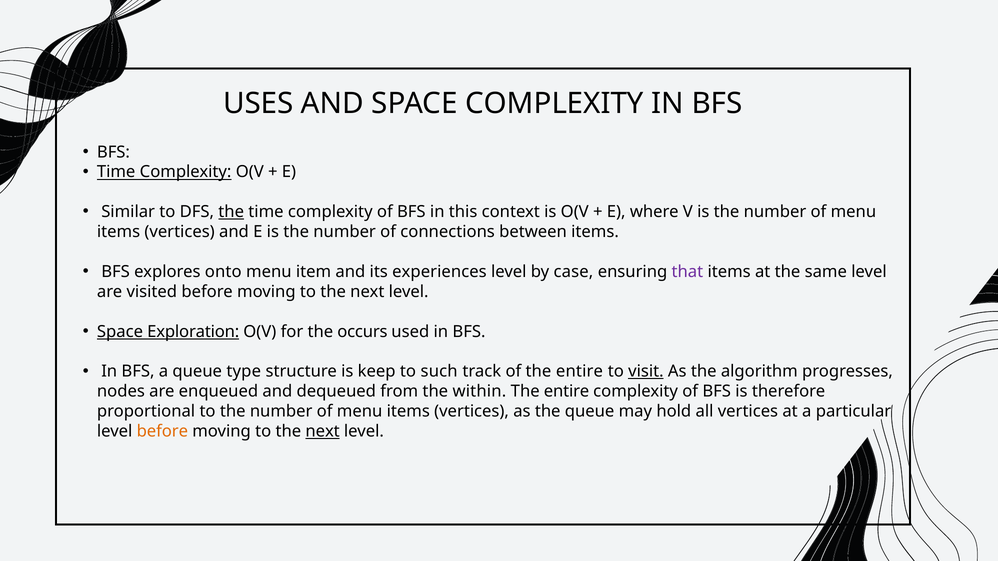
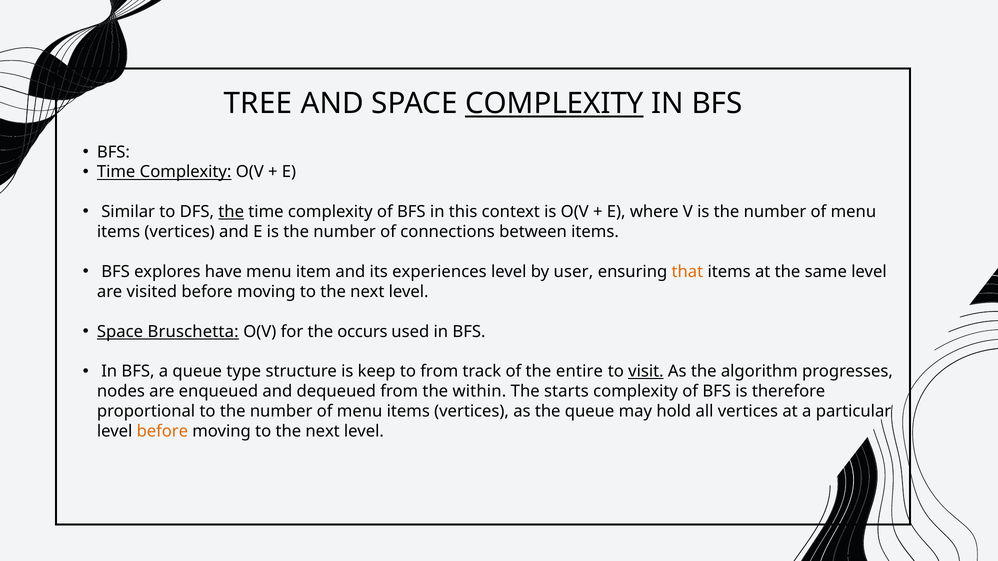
USES: USES -> TREE (258, 104)
COMPLEXITY underline: none -> present (554, 104)
onto: onto -> have (223, 272)
case: case -> user (573, 272)
that colour: purple -> orange (687, 272)
Exploration: Exploration -> Bruschetta (193, 332)
to such: such -> from (439, 372)
entire: entire -> starts (566, 392)
next underline: present -> none (323, 432)
